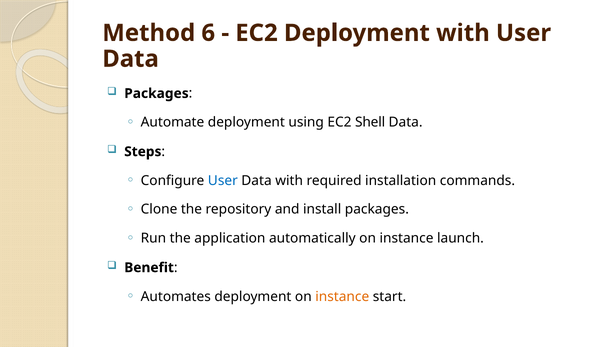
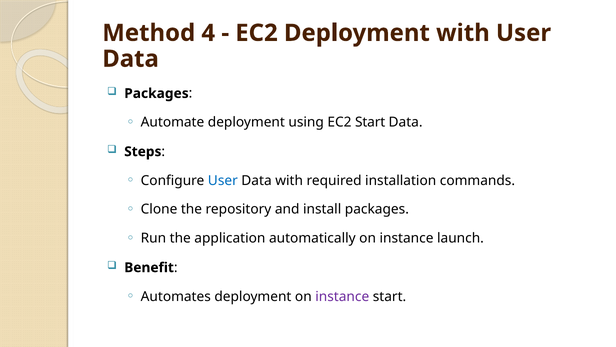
6: 6 -> 4 (208, 33)
EC2 Shell: Shell -> Start (370, 122)
instance colour: orange -> purple (342, 296)
